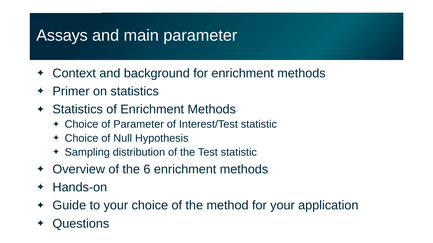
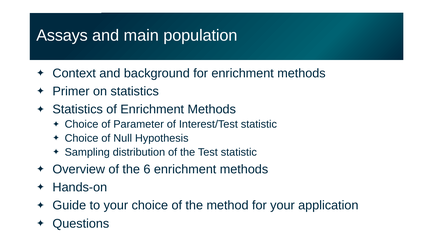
main parameter: parameter -> population (200, 36)
